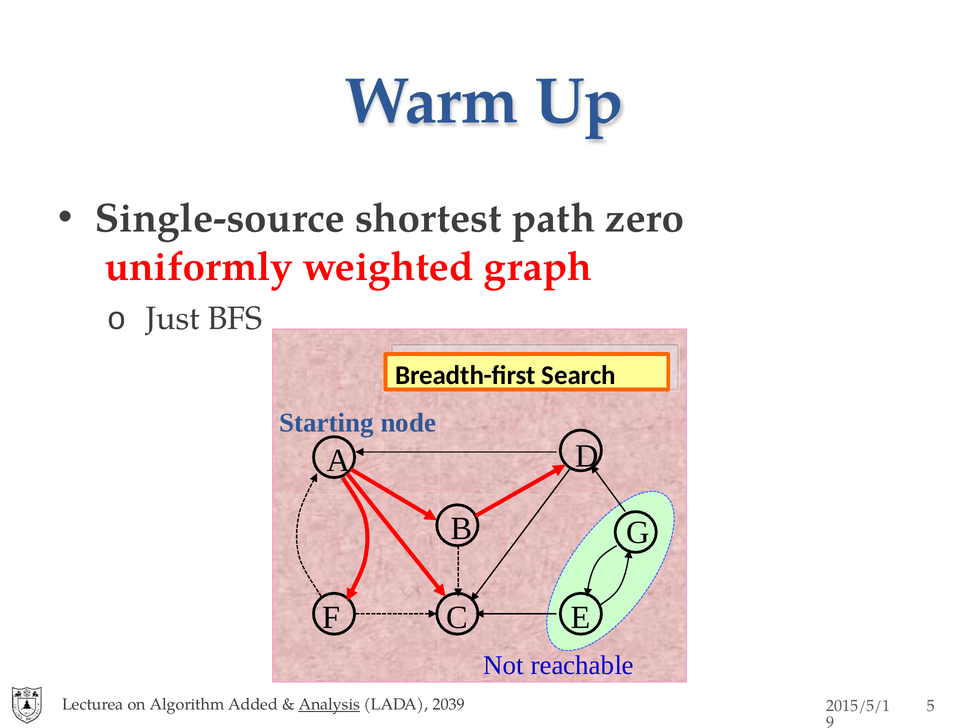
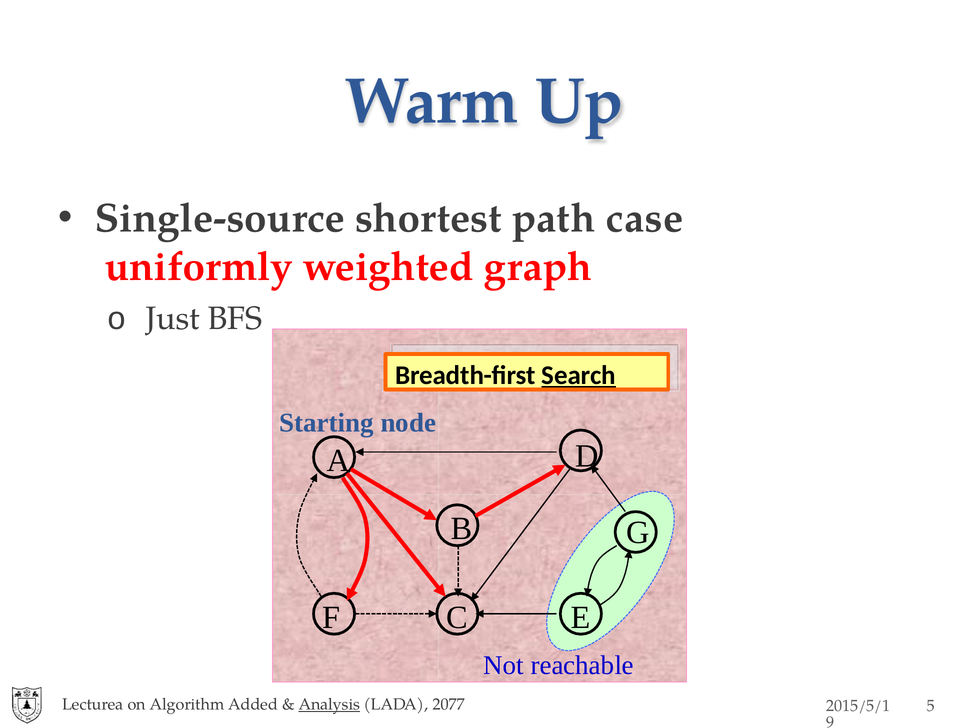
zero: zero -> case (645, 219)
Search underline: none -> present (579, 375)
2039: 2039 -> 2077 (449, 705)
